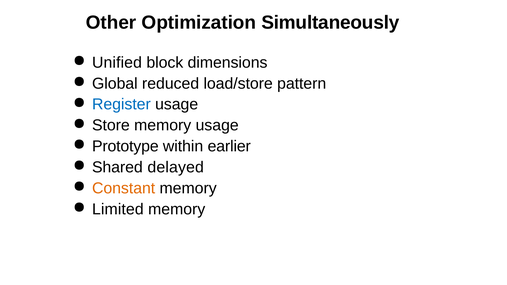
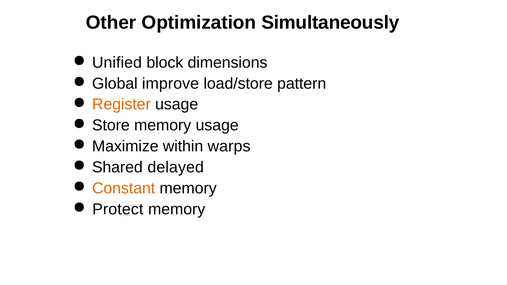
reduced: reduced -> improve (171, 84)
Register colour: blue -> orange (121, 104)
Prototype: Prototype -> Maximize (125, 146)
earlier: earlier -> warps (229, 146)
Limited: Limited -> Protect (118, 209)
